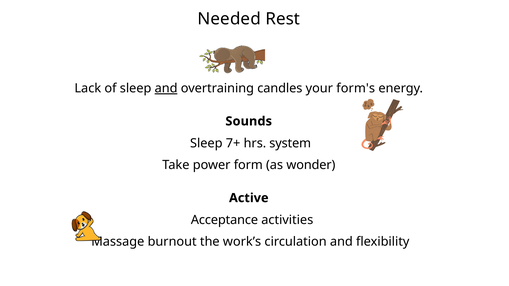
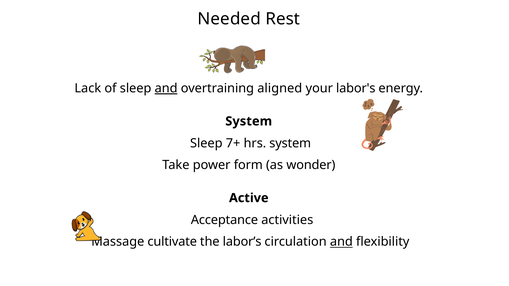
candles: candles -> aligned (280, 88)
form's: form's -> labor's (356, 88)
Sounds: Sounds -> System (249, 121)
burnout: burnout -> cultivate (172, 242)
work’s: work’s -> labor’s (242, 242)
and underline: none -> present (341, 242)
